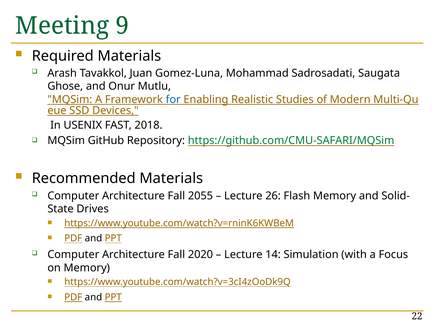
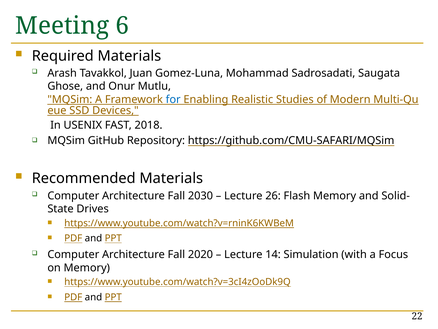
9: 9 -> 6 (122, 26)
https://github.com/CMU-SAFARI/MQSim colour: green -> black (291, 140)
2055: 2055 -> 2030 (200, 195)
